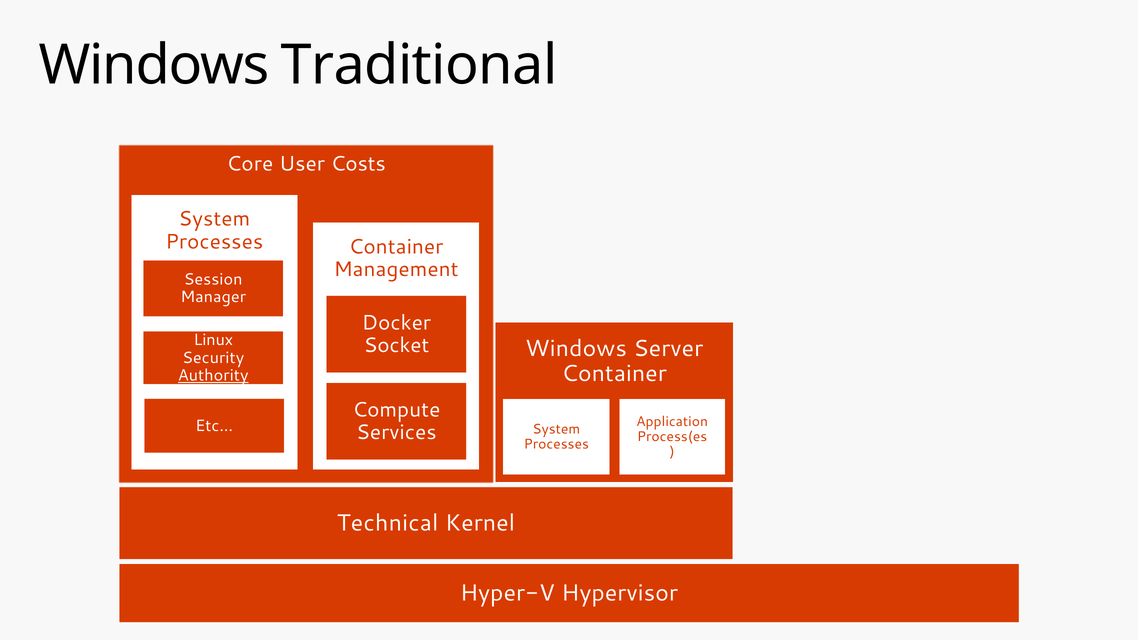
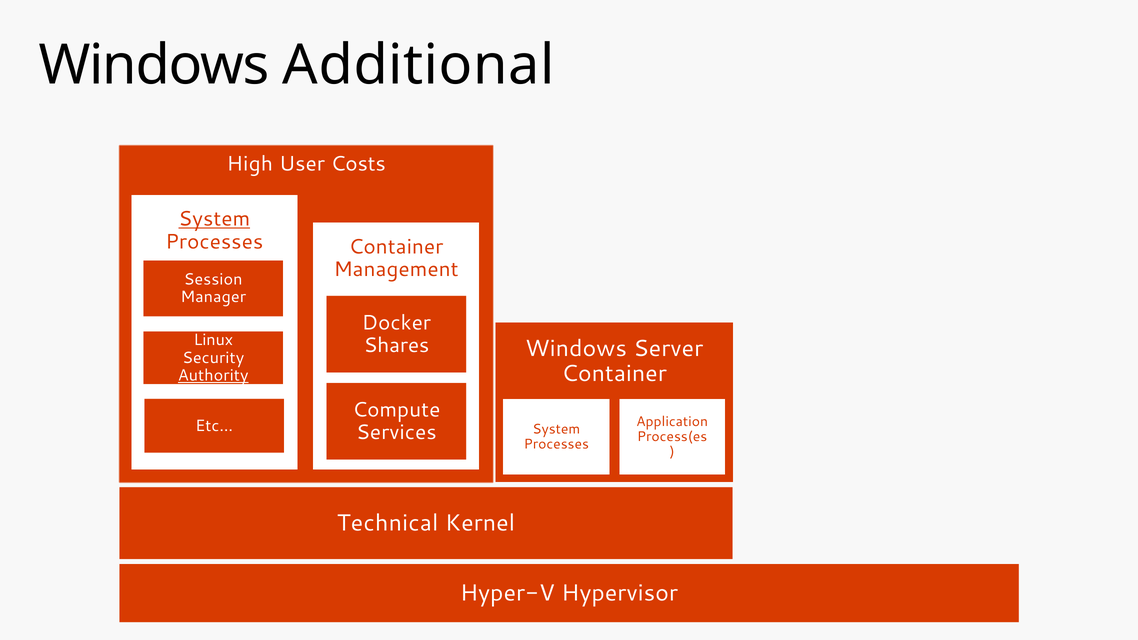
Traditional: Traditional -> Additional (418, 65)
Core: Core -> High (250, 164)
System underline: none -> present (214, 219)
Socket: Socket -> Shares (396, 345)
